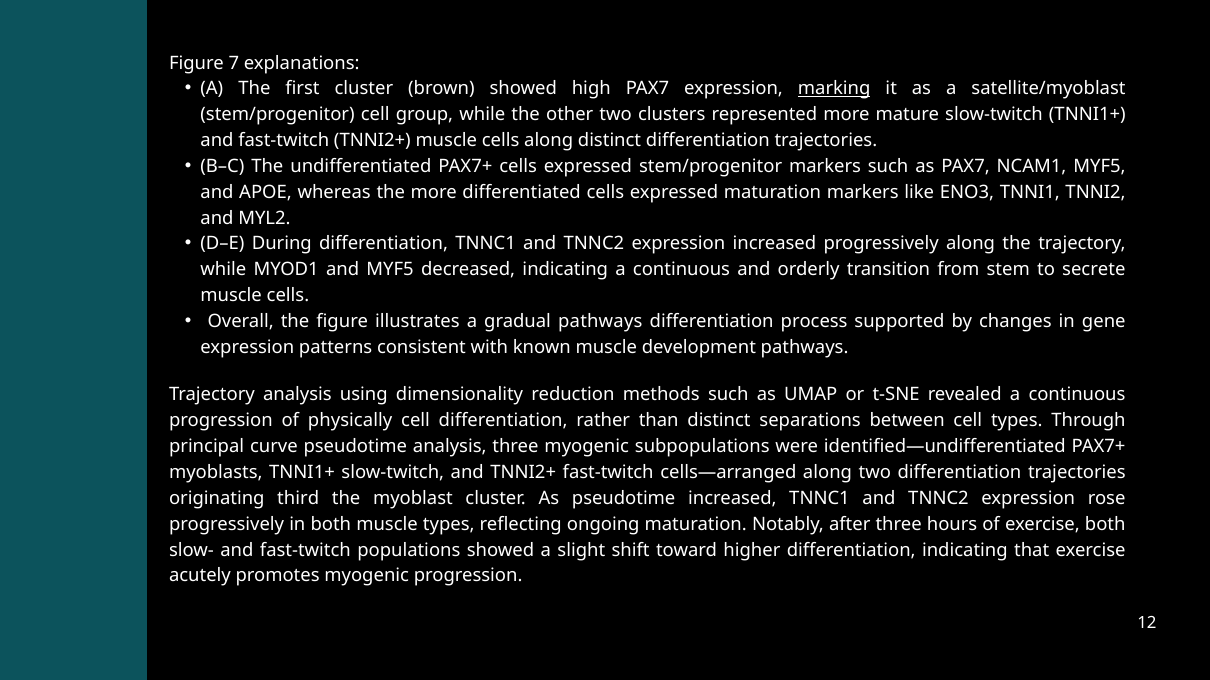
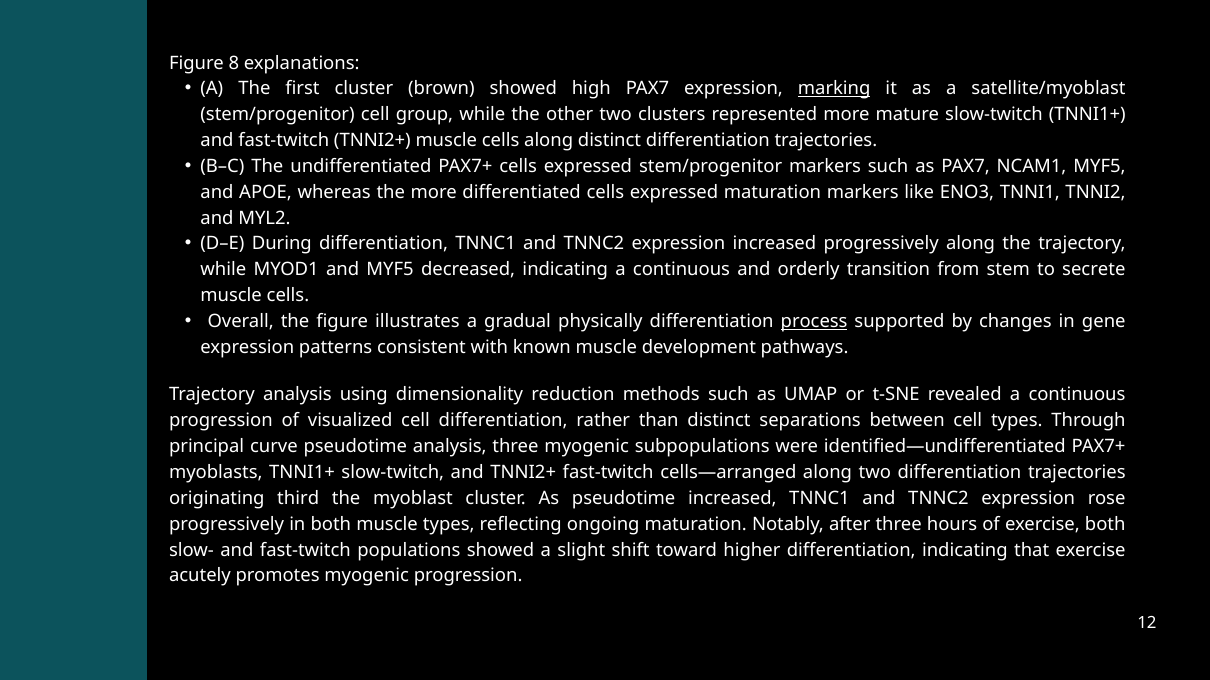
7: 7 -> 8 (234, 63)
gradual pathways: pathways -> physically (600, 322)
process underline: none -> present (814, 322)
physically: physically -> visualized (350, 421)
